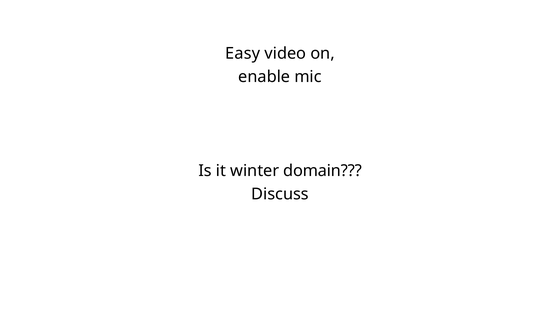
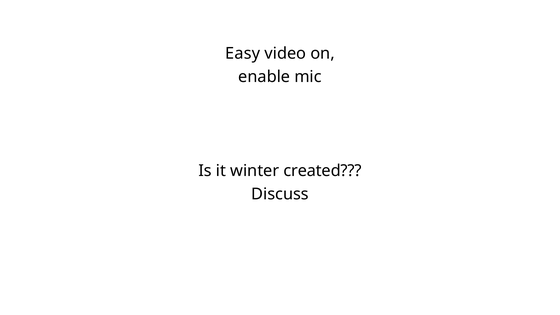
domain: domain -> created (323, 171)
